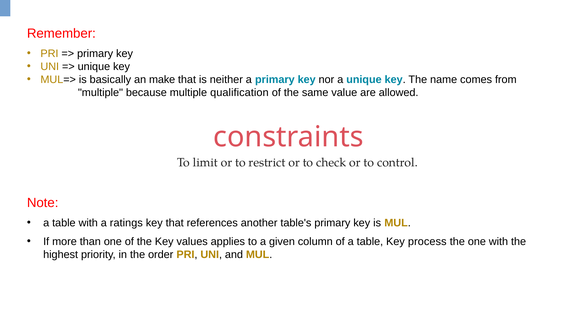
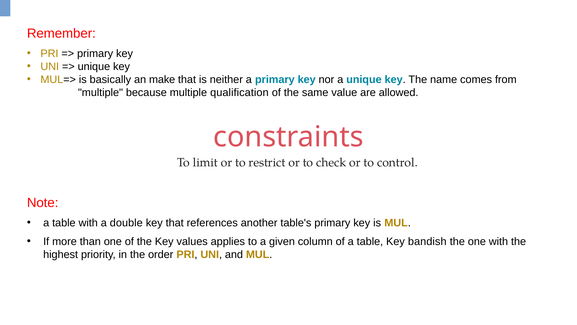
ratings: ratings -> double (126, 223)
process: process -> bandish (427, 241)
